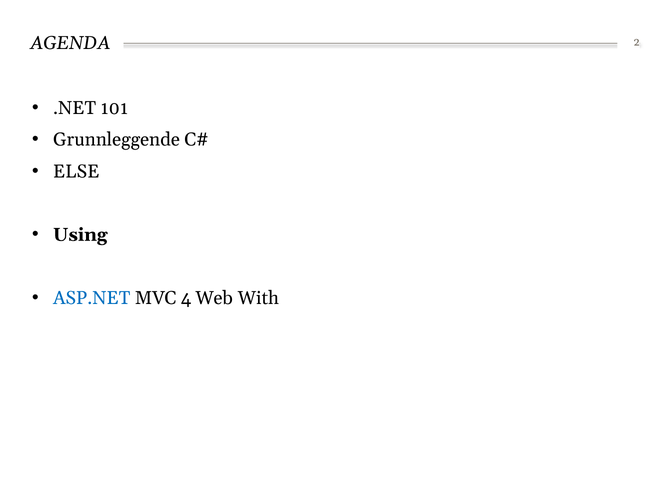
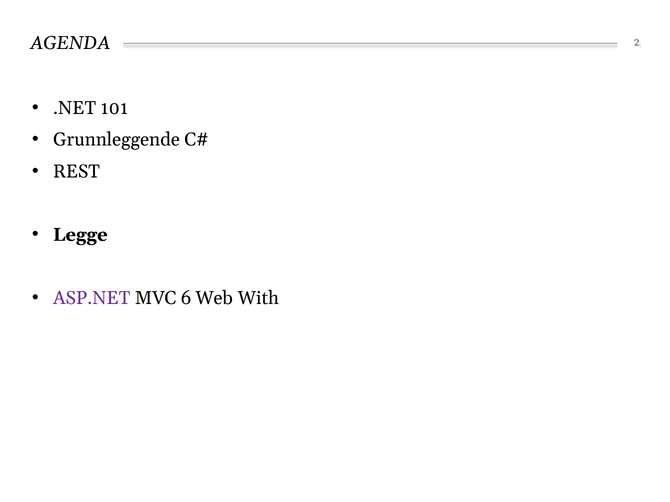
ELSE: ELSE -> REST (76, 172)
Using: Using -> Legge (80, 235)
ASP.NET colour: blue -> purple (92, 298)
4: 4 -> 6 (186, 298)
